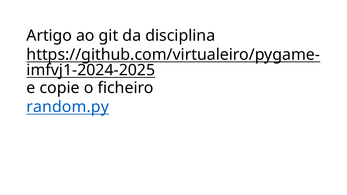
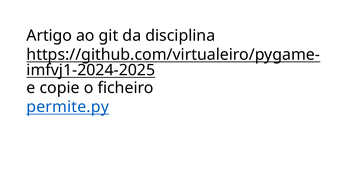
random.py: random.py -> permite.py (68, 107)
